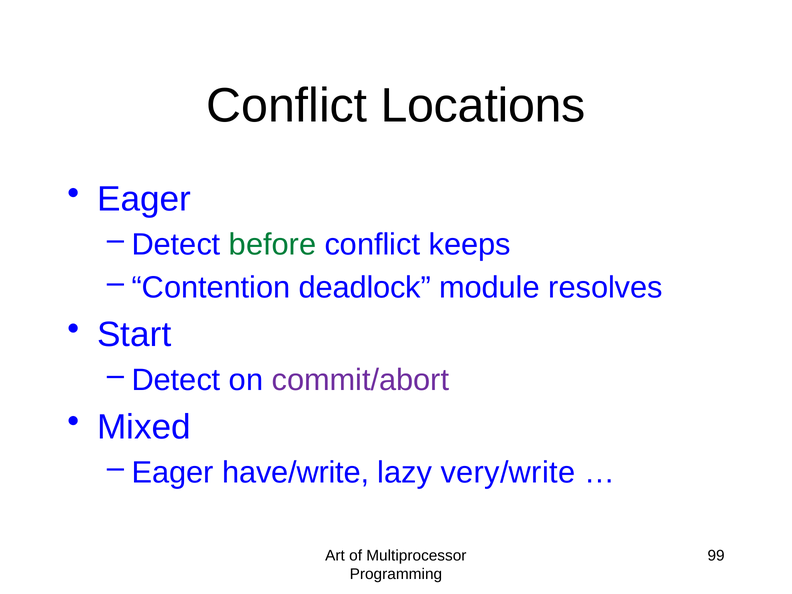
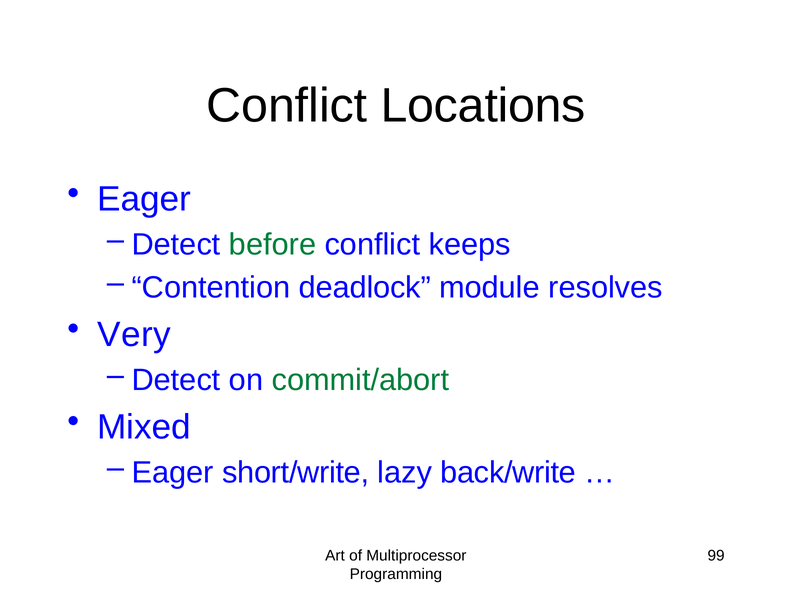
Start: Start -> Very (134, 335)
commit/abort colour: purple -> green (360, 380)
have/write: have/write -> short/write (296, 473)
very/write: very/write -> back/write (508, 473)
